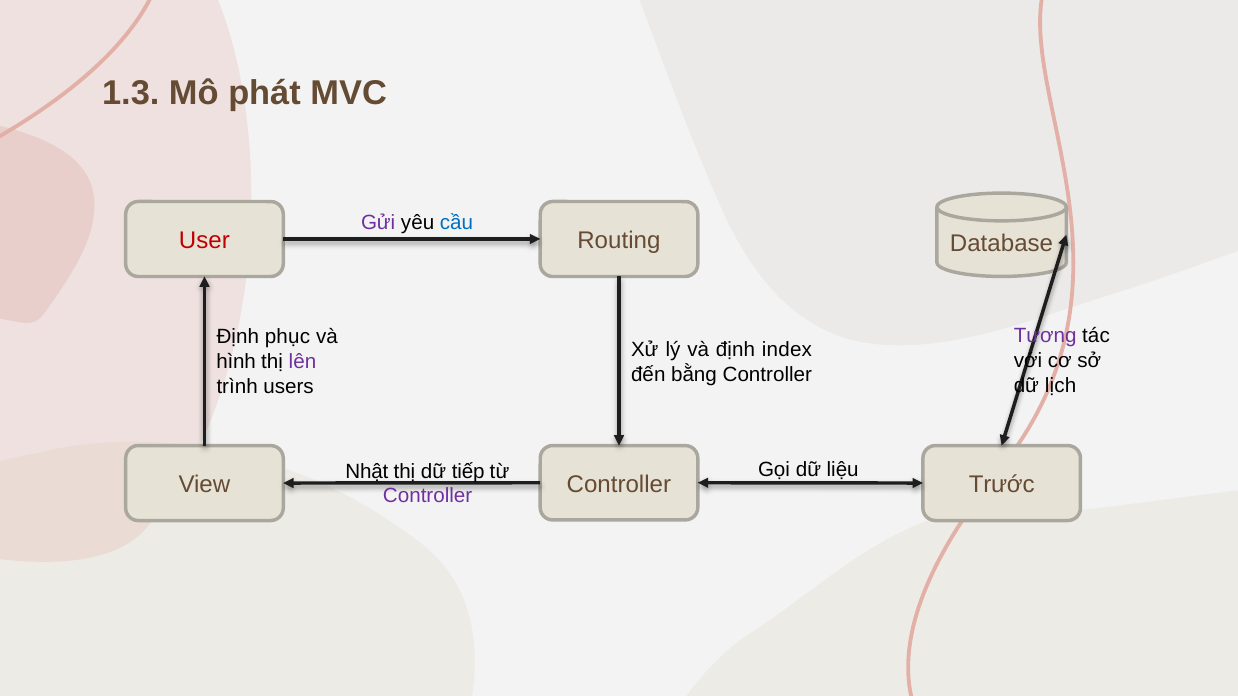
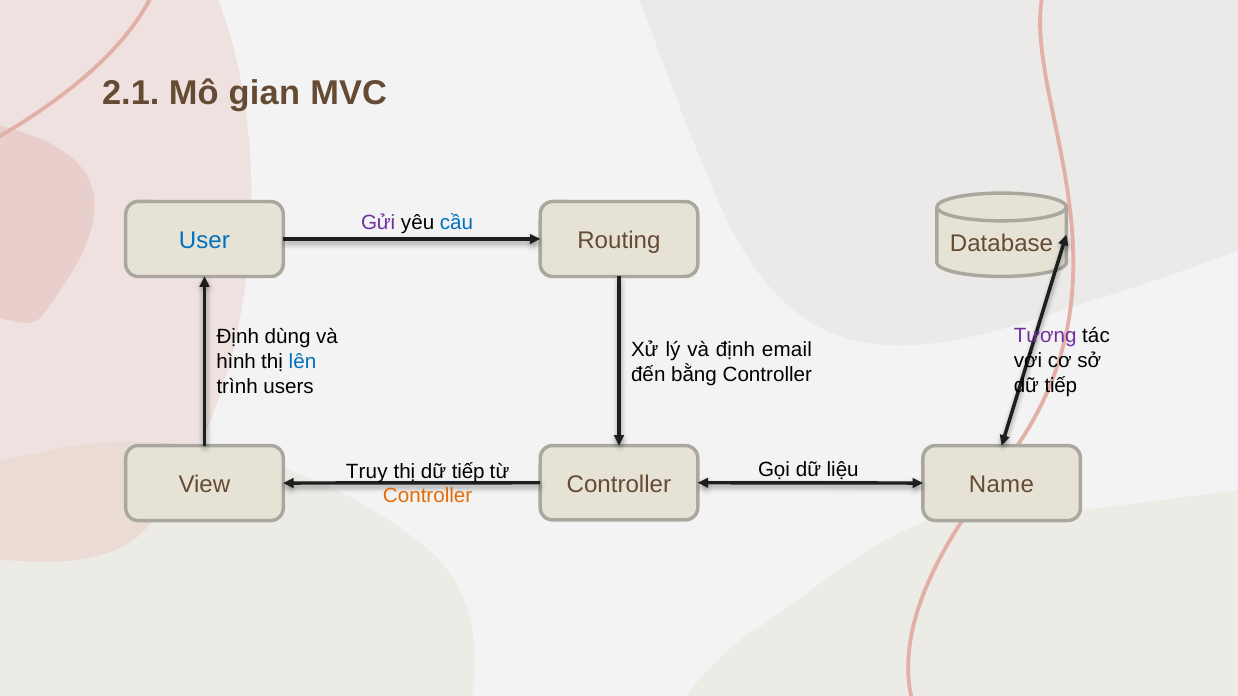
1.3: 1.3 -> 2.1 (131, 93)
phát: phát -> gian (264, 93)
User colour: red -> blue (204, 241)
phục: phục -> dùng (288, 337)
index: index -> email (787, 350)
lên colour: purple -> blue (302, 362)
lịch: lịch -> tiếp (1061, 386)
Nhật: Nhật -> Truy (367, 472)
Trước: Trước -> Name (1001, 485)
Controller colour: purple -> orange (428, 496)
